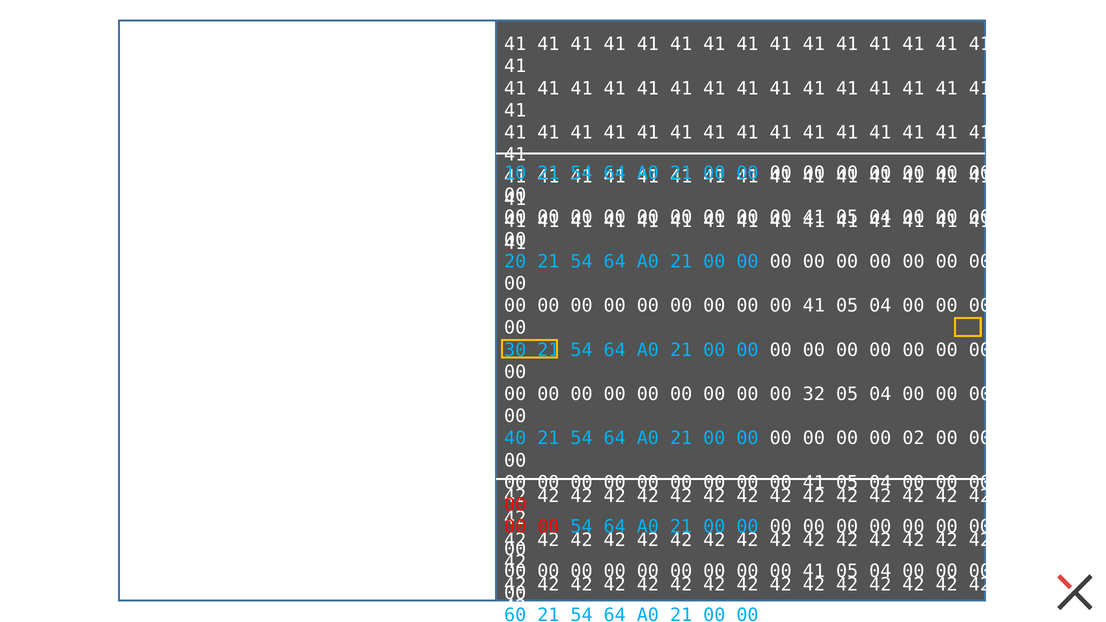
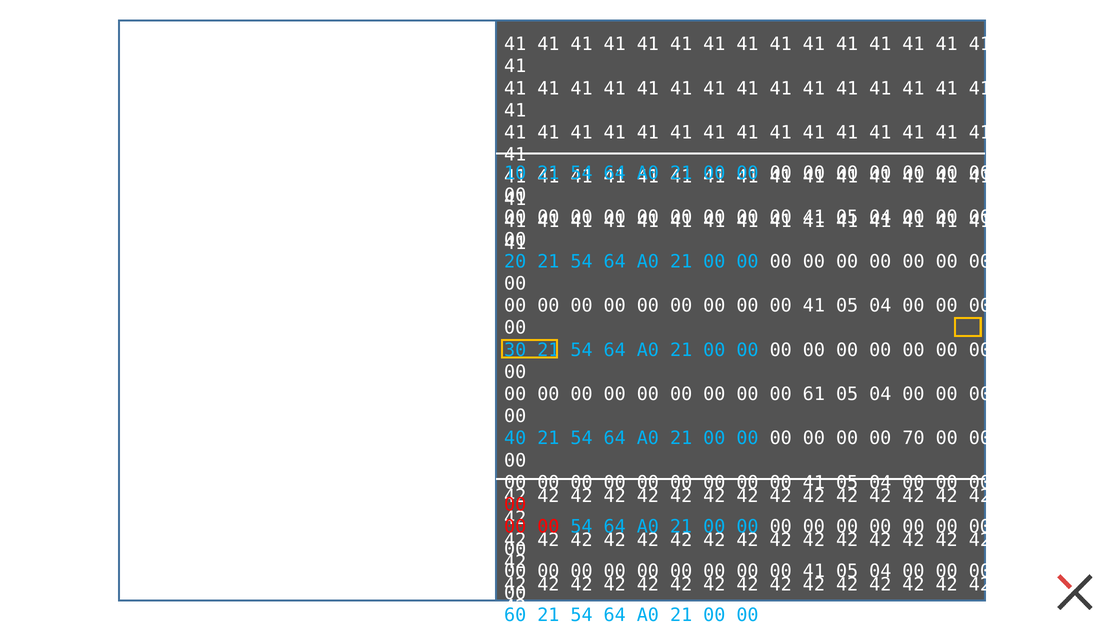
32: 32 -> 61 (814, 394)
02: 02 -> 70 (913, 438)
